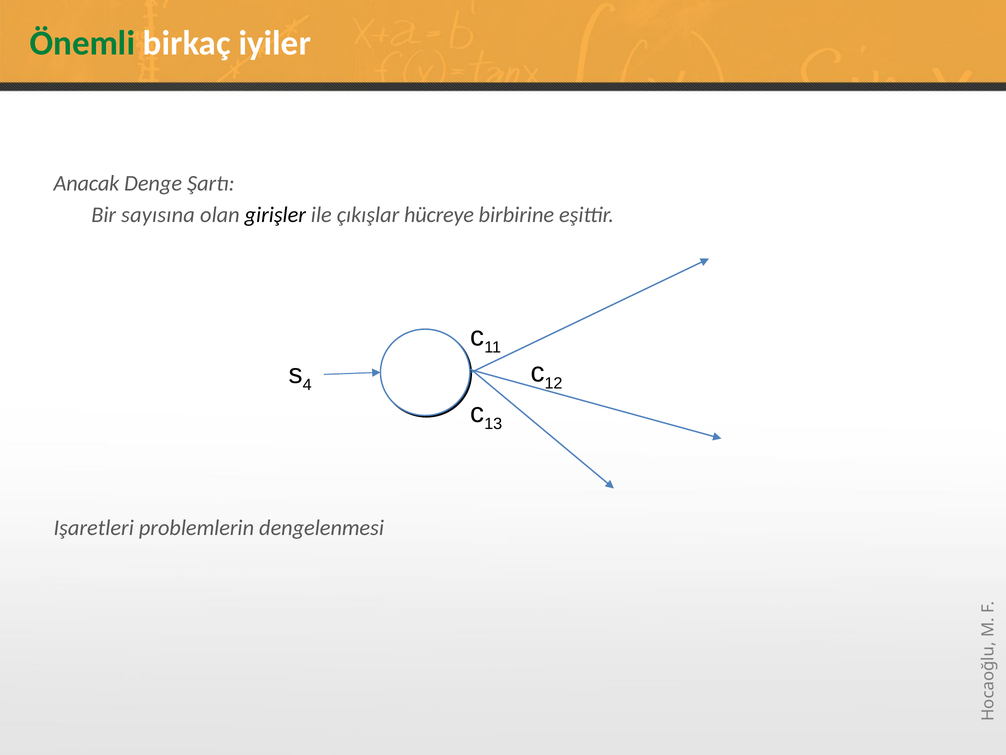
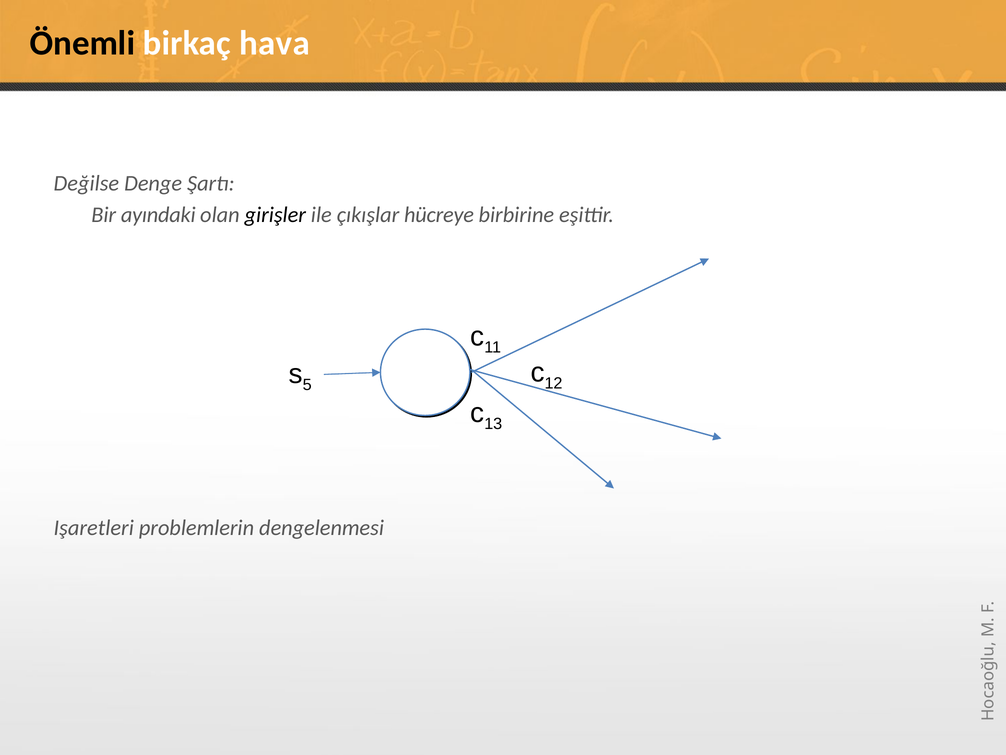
Önemli colour: green -> black (82, 43)
iyiler: iyiler -> hava (275, 43)
Anacak: Anacak -> Değilse (86, 183)
sayısına: sayısına -> ayındaki (158, 215)
4: 4 -> 5 (307, 385)
